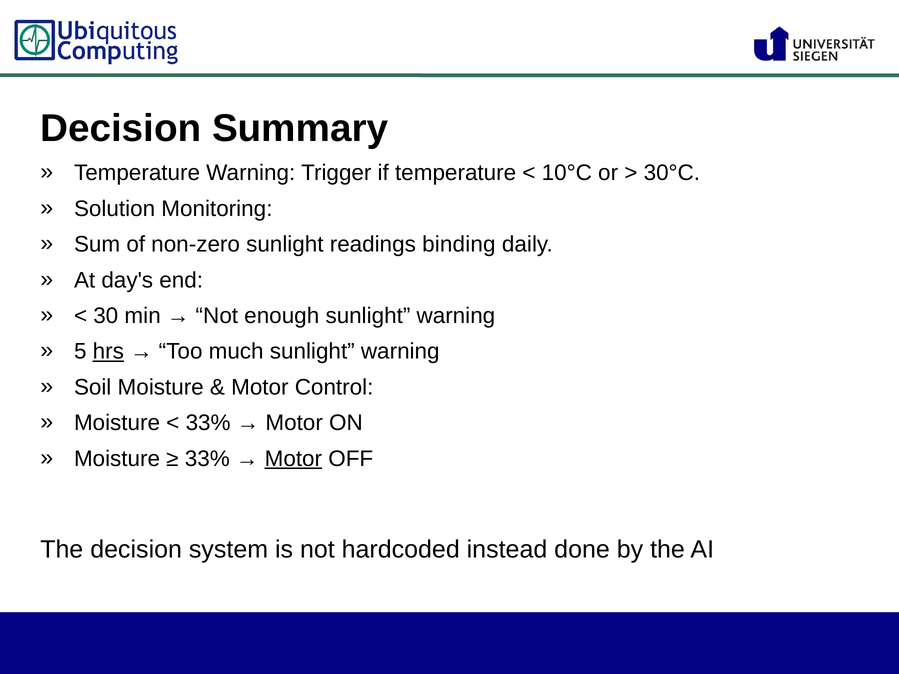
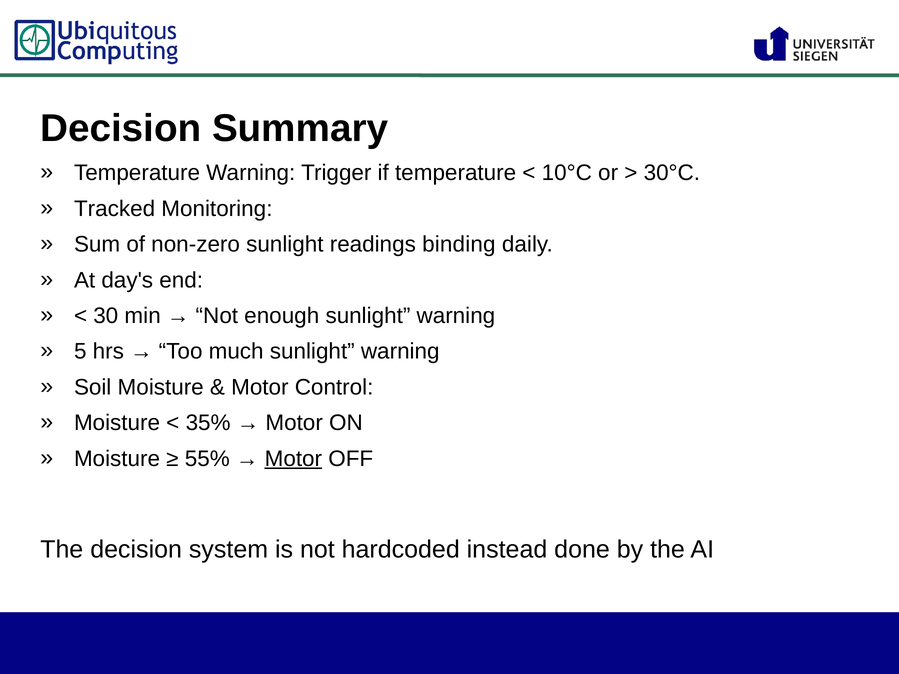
Solution: Solution -> Tracked (115, 209)
hrs underline: present -> none (108, 352)
33%: 33% -> 35% (208, 423)
33%: 33% -> 55% (207, 459)
